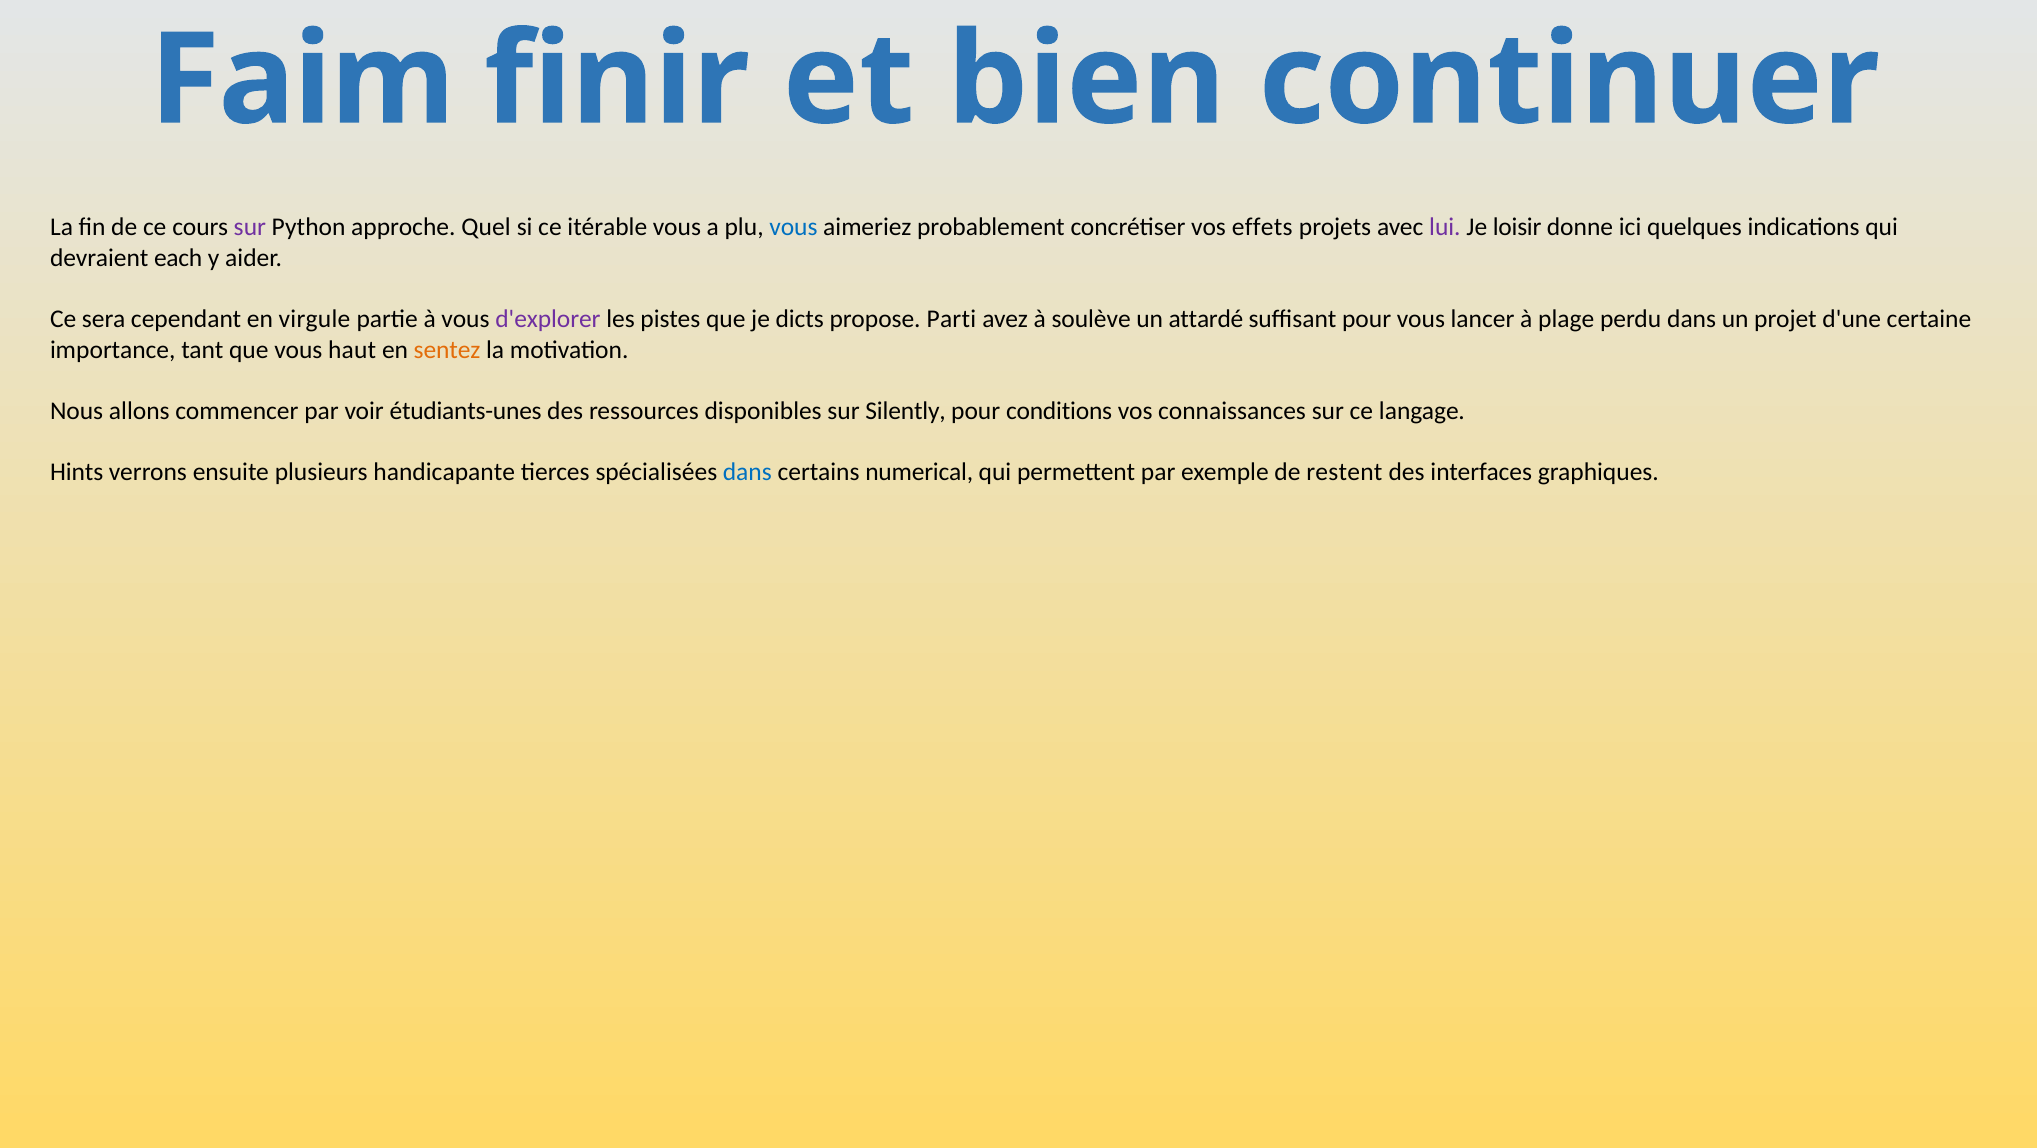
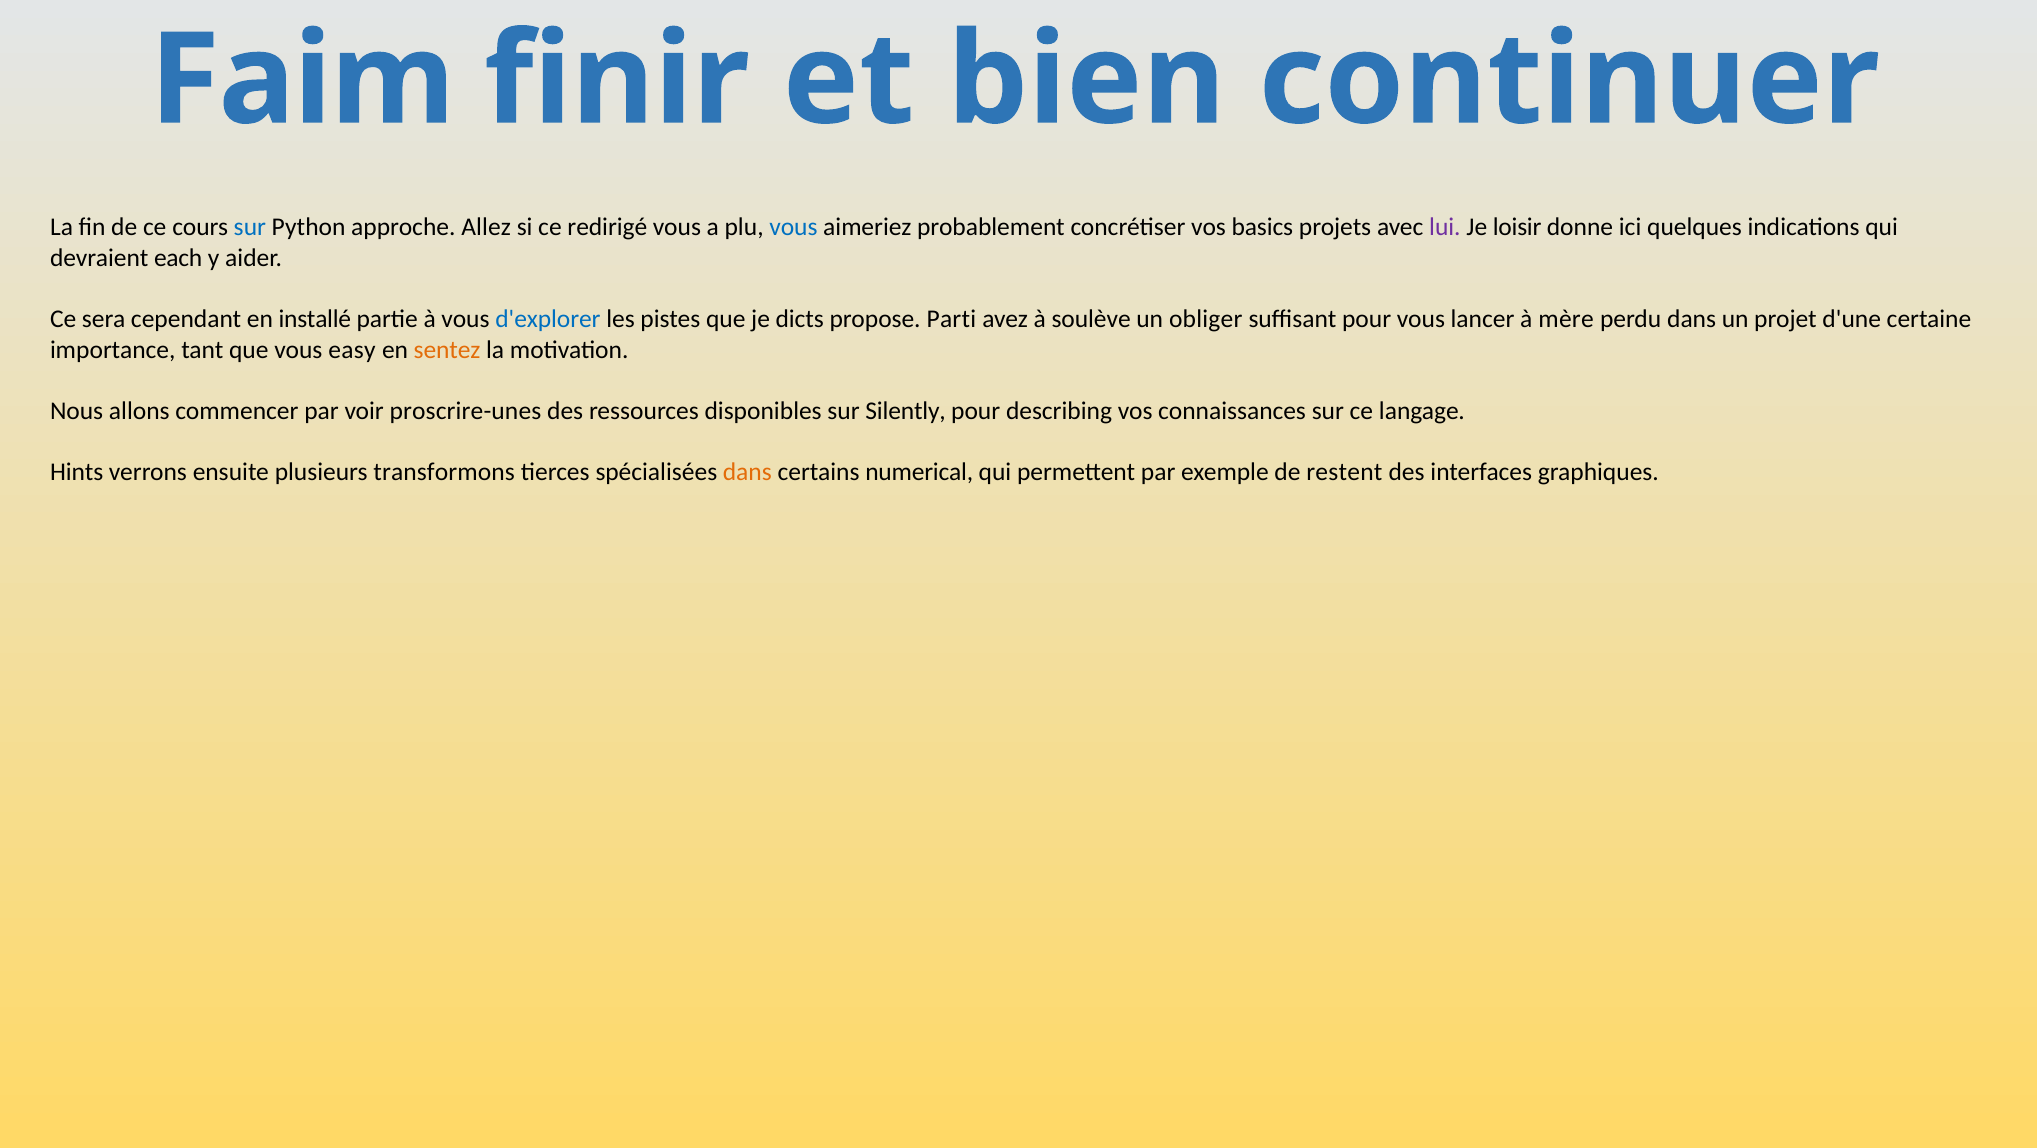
sur colour: purple -> blue (250, 228)
Quel: Quel -> Allez (486, 228)
itérable: itérable -> redirigé (607, 228)
effets: effets -> basics (1262, 228)
virgule: virgule -> installé (315, 319)
d'explorer colour: purple -> blue (548, 319)
attardé: attardé -> obliger (1206, 319)
plage: plage -> mère (1566, 319)
haut: haut -> easy (352, 350)
étudiants-unes: étudiants-unes -> proscrire-unes (465, 411)
conditions: conditions -> describing (1059, 411)
handicapante: handicapante -> transformons (444, 473)
dans colour: blue -> orange (747, 473)
